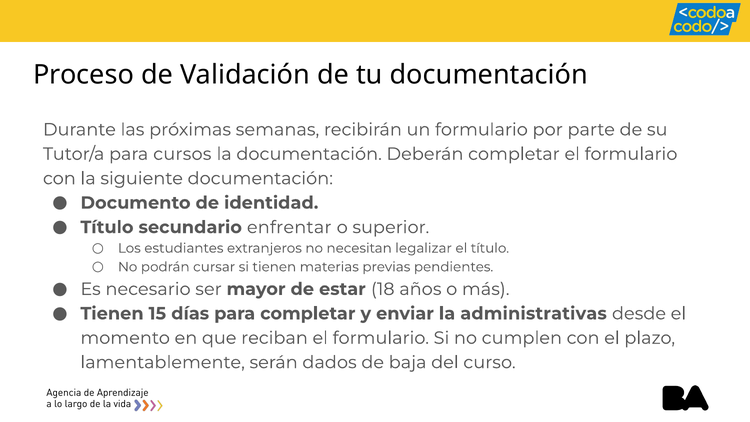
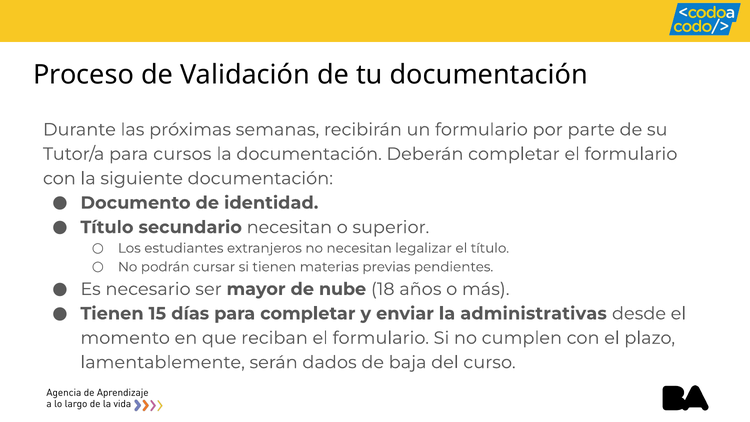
secundario enfrentar: enfrentar -> necesitan (289, 227)
estar: estar -> nube (343, 289)
